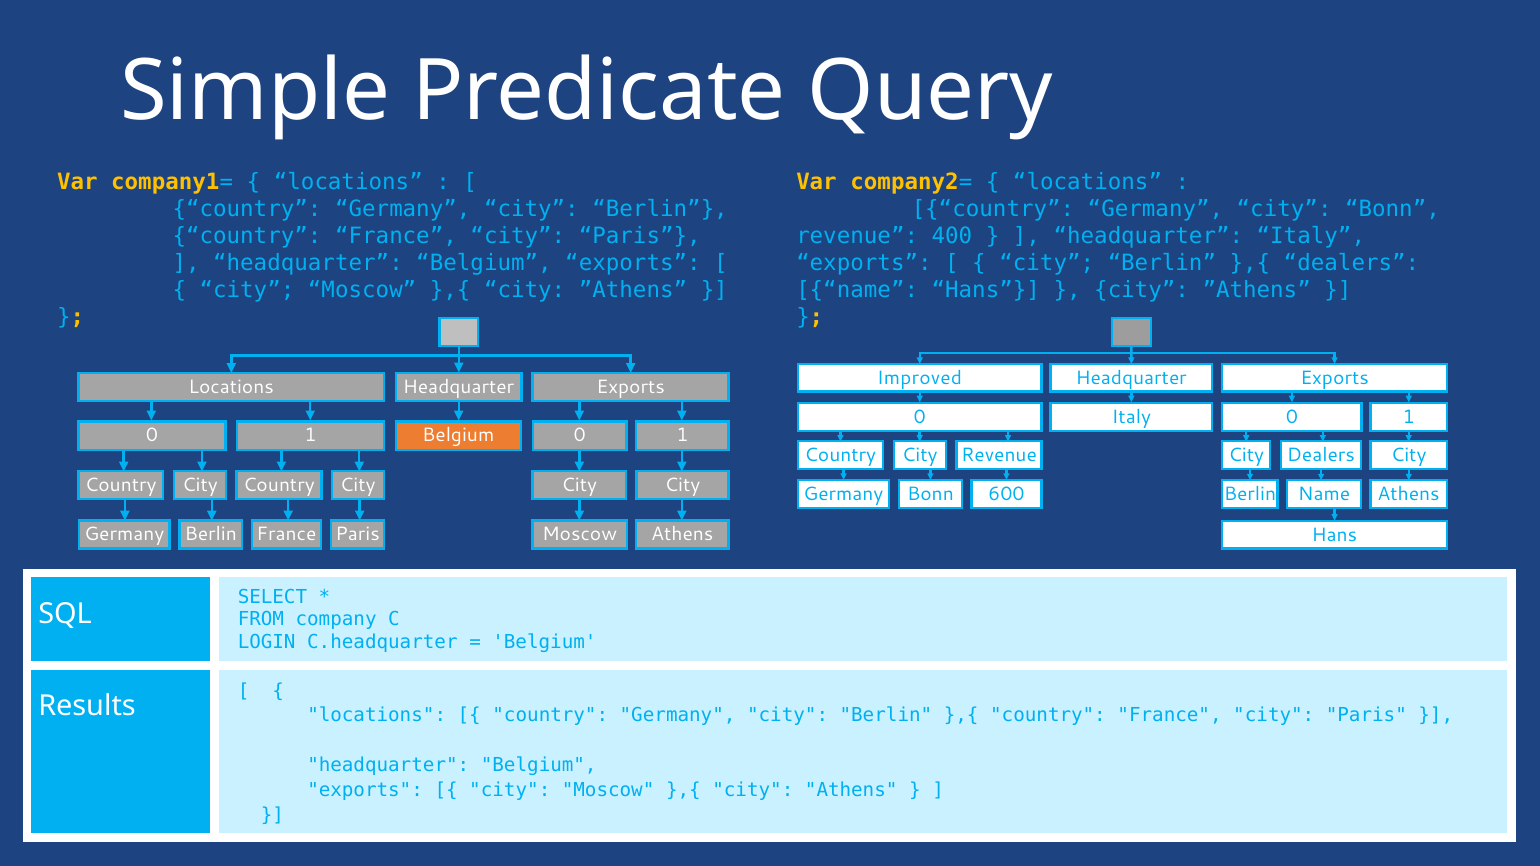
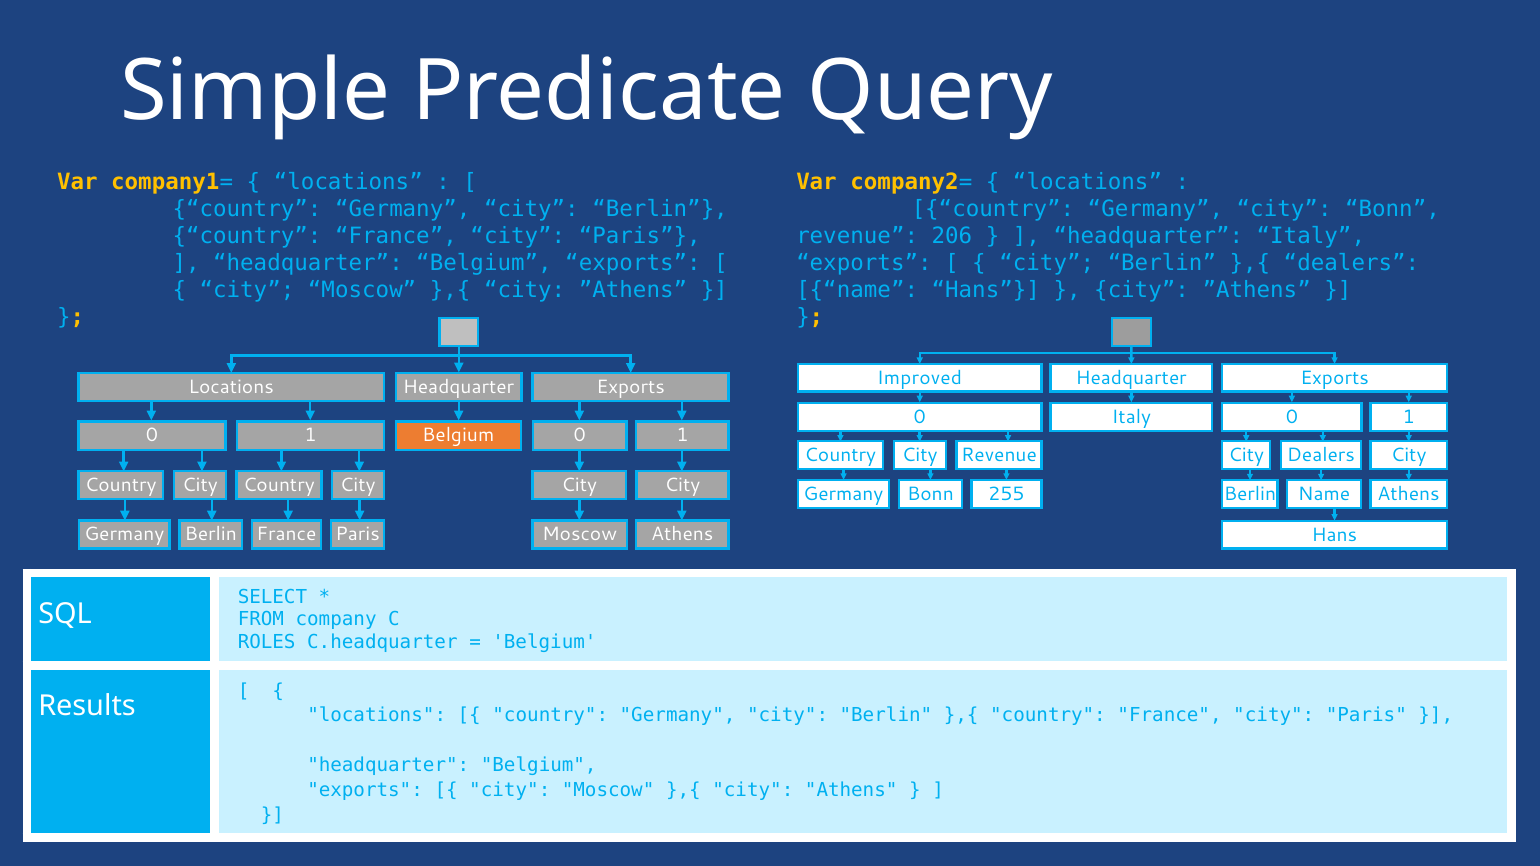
400: 400 -> 206 (952, 236)
600: 600 -> 255 (1006, 494)
LOGIN: LOGIN -> ROLES (267, 642)
